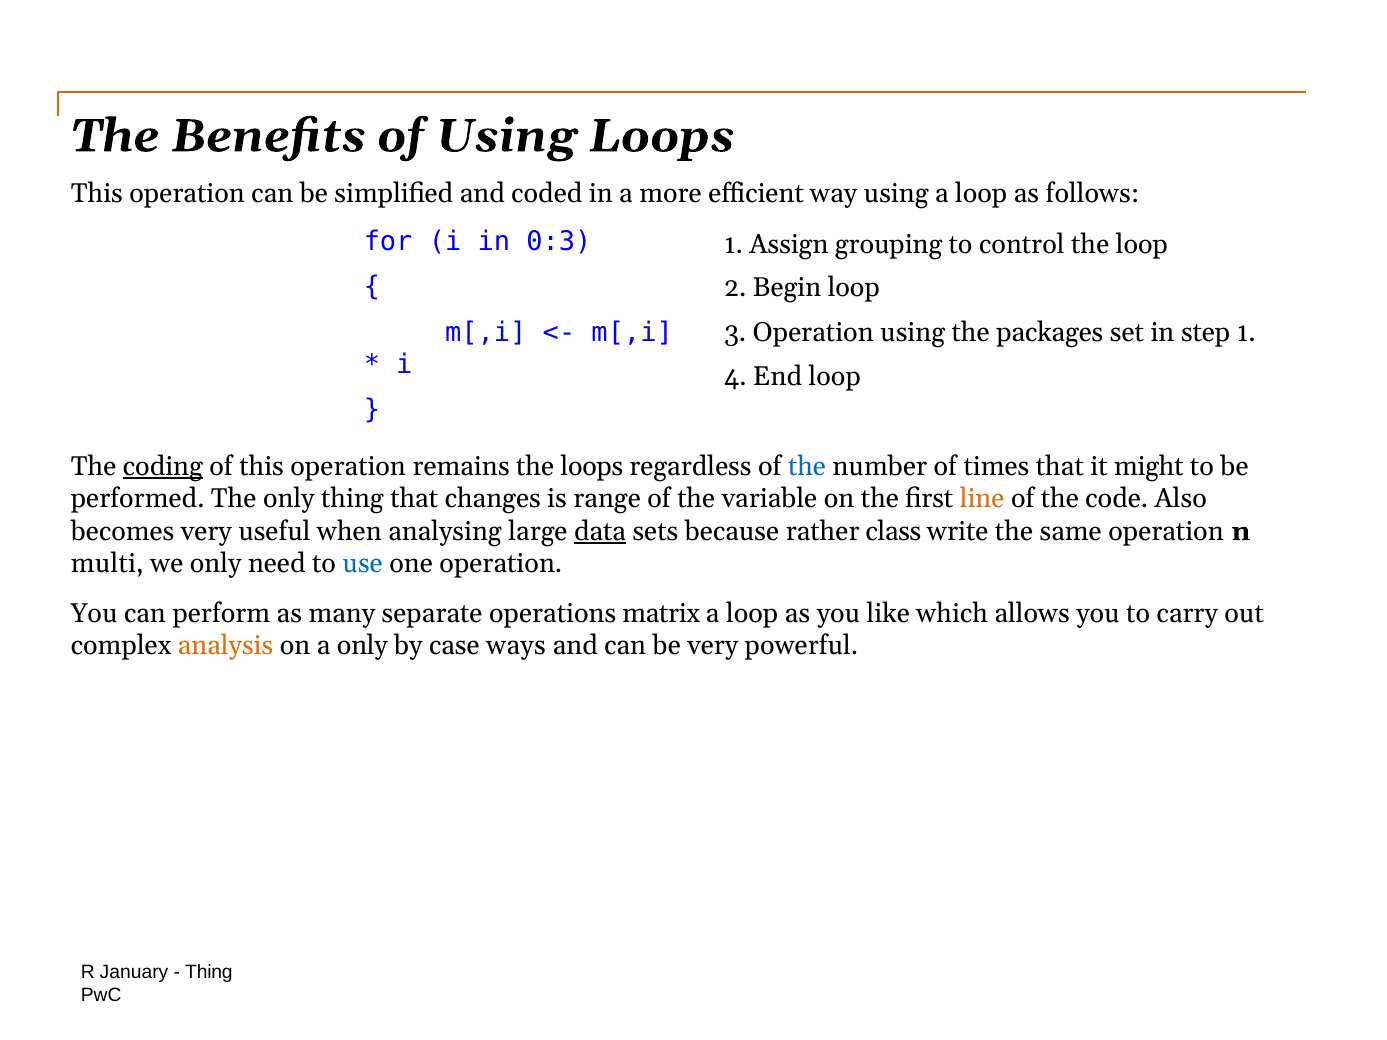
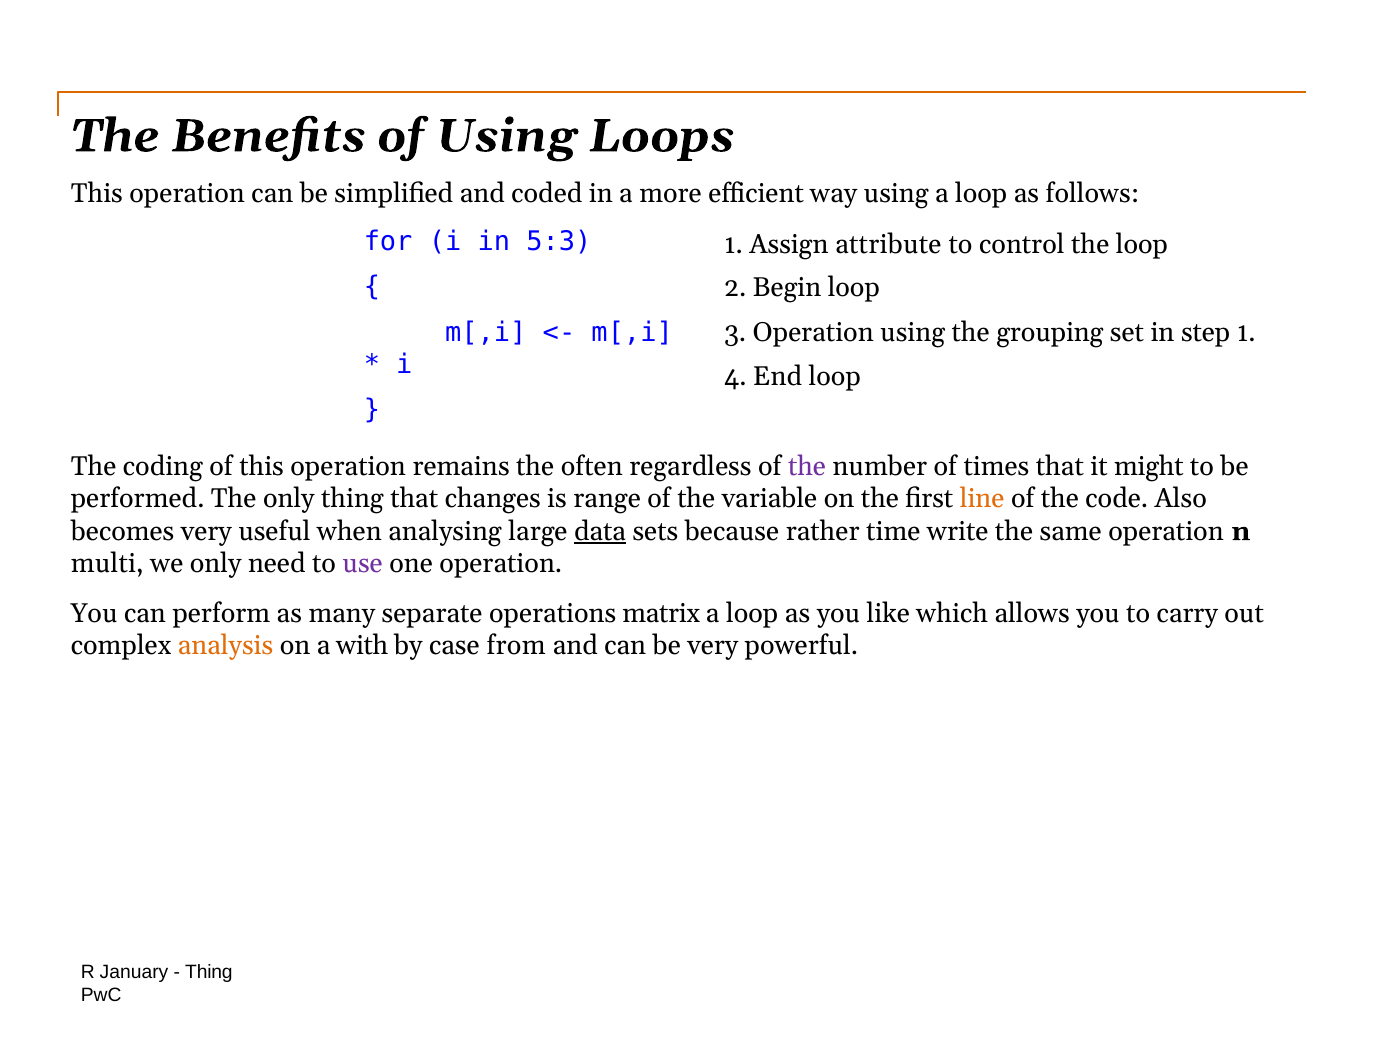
0:3: 0:3 -> 5:3 (559, 242)
grouping: grouping -> attribute (888, 245)
packages: packages -> grouping (1050, 333)
coding underline: present -> none (163, 467)
the loops: loops -> often (592, 467)
the colour: blue -> purple (807, 467)
class: class -> time (893, 531)
use colour: blue -> purple (363, 564)
a only: only -> with (362, 646)
ways: ways -> from (516, 646)
